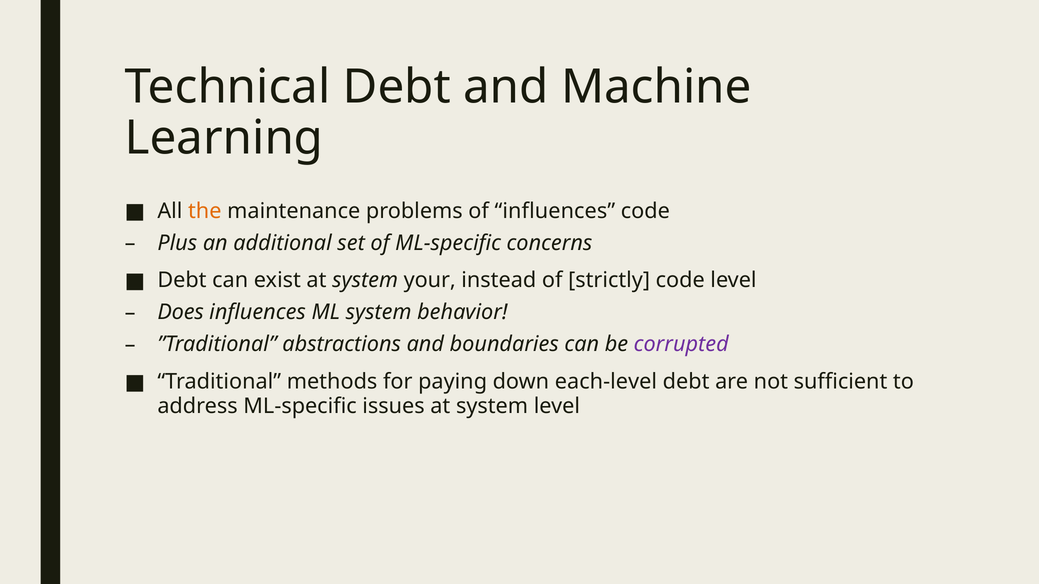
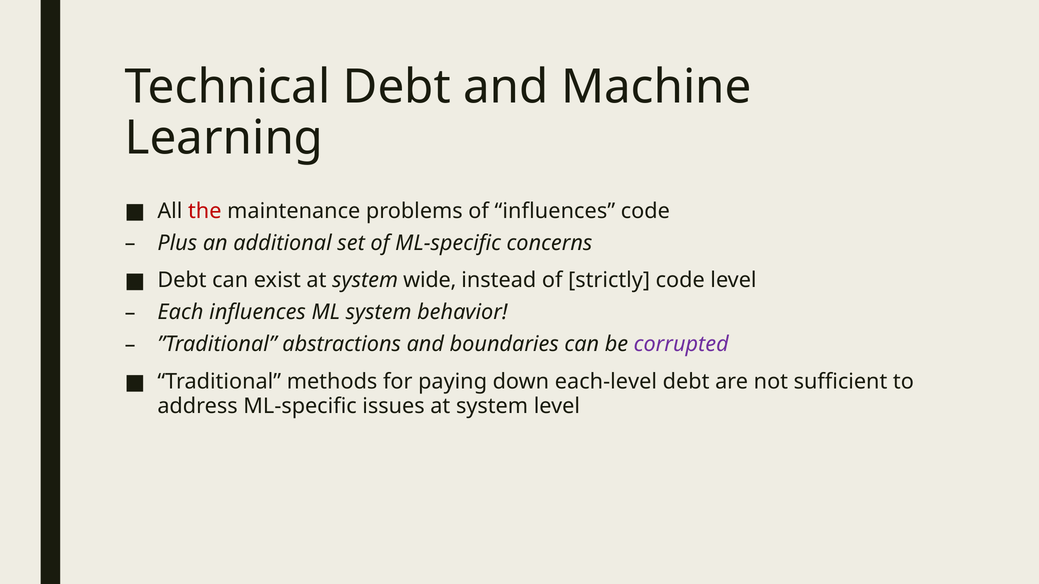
the colour: orange -> red (205, 211)
your: your -> wide (430, 281)
Does: Does -> Each (180, 313)
